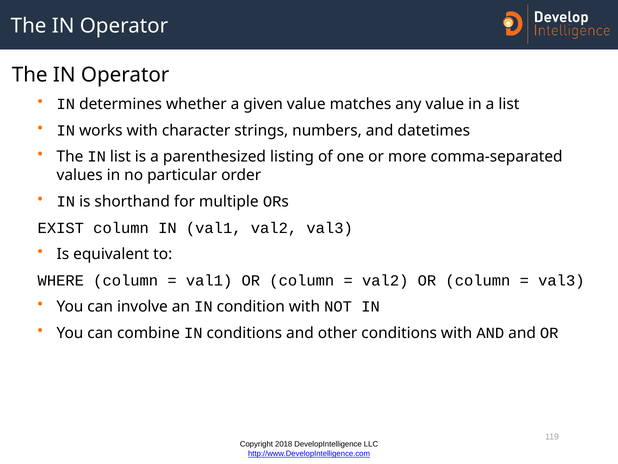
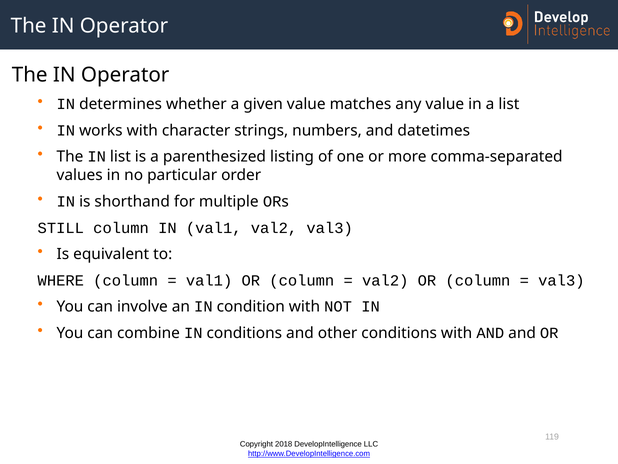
EXIST: EXIST -> STILL (61, 228)
